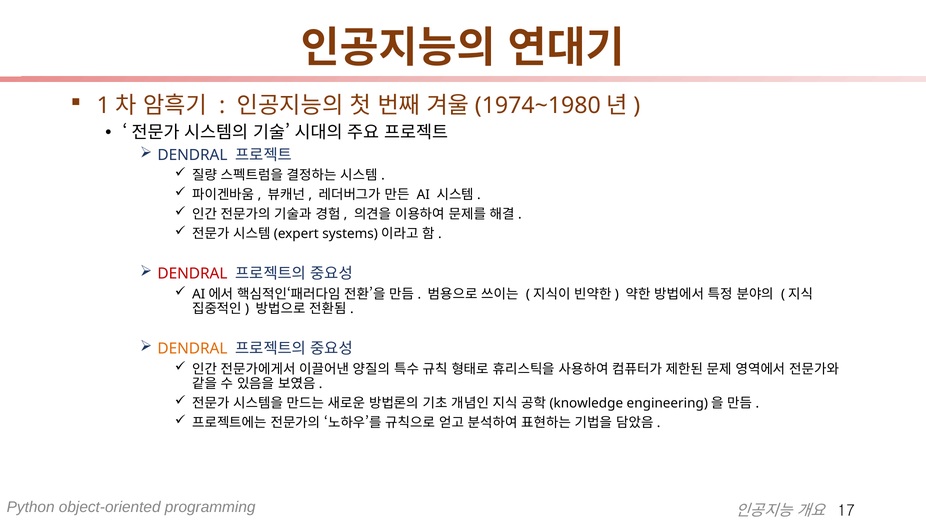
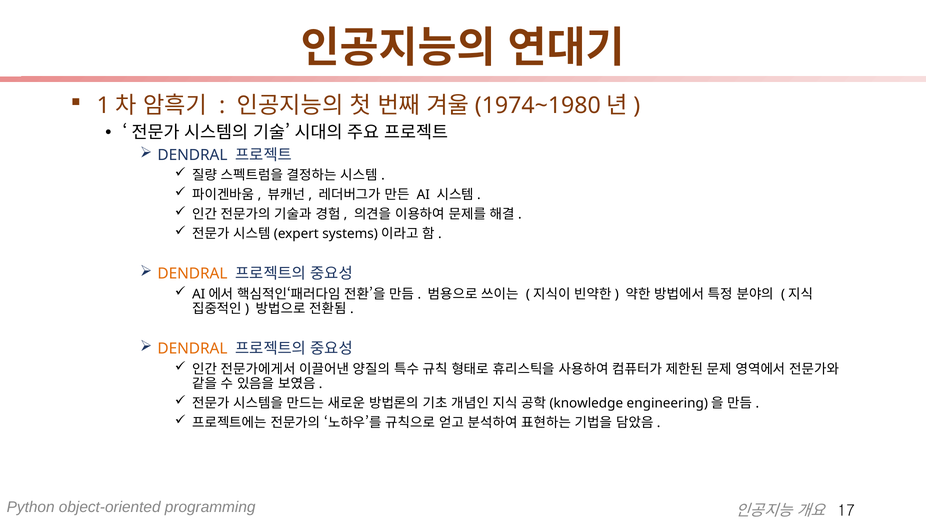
DENDRAL colour: red -> orange (192, 274)
